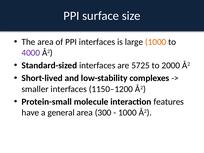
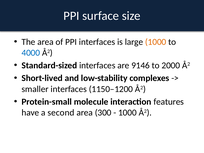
4000 colour: purple -> blue (31, 53)
5725: 5725 -> 9146 (141, 65)
general: general -> second (61, 113)
